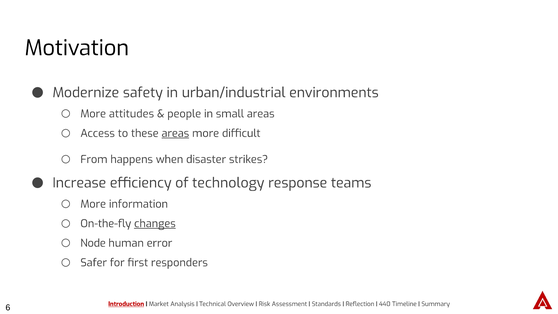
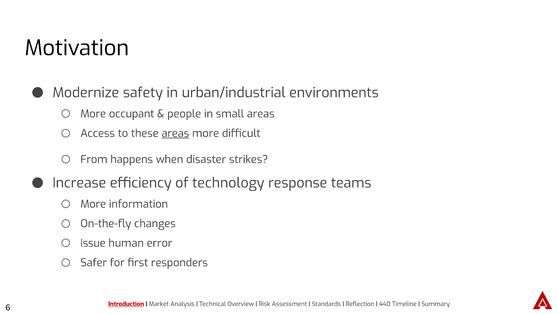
attitudes: attitudes -> occupant (132, 114)
changes underline: present -> none (155, 224)
Node: Node -> Issue (93, 243)
